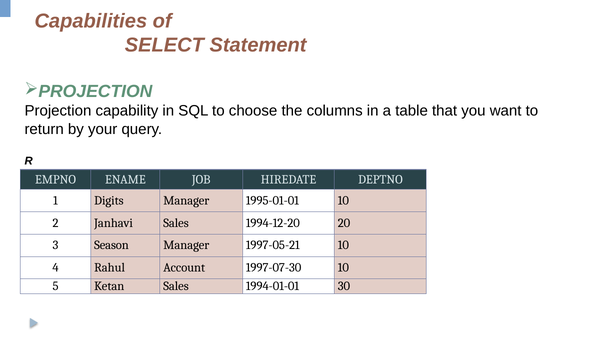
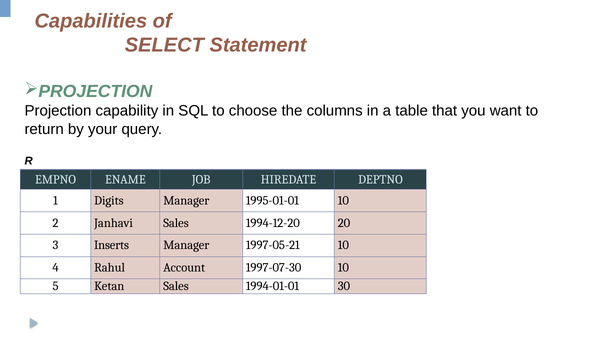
Season: Season -> Inserts (112, 245)
